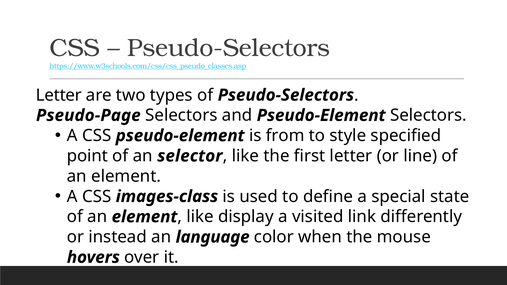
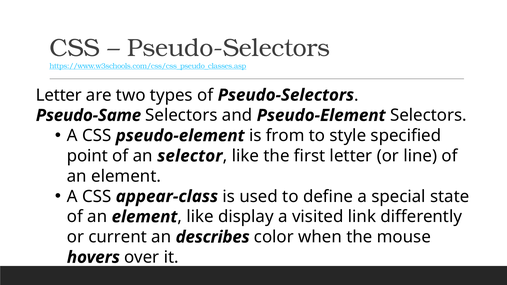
Pseudo-Page: Pseudo-Page -> Pseudo-Same (88, 115)
images-class: images-class -> appear-class (167, 197)
instead: instead -> current (118, 237)
language: language -> describes (213, 237)
